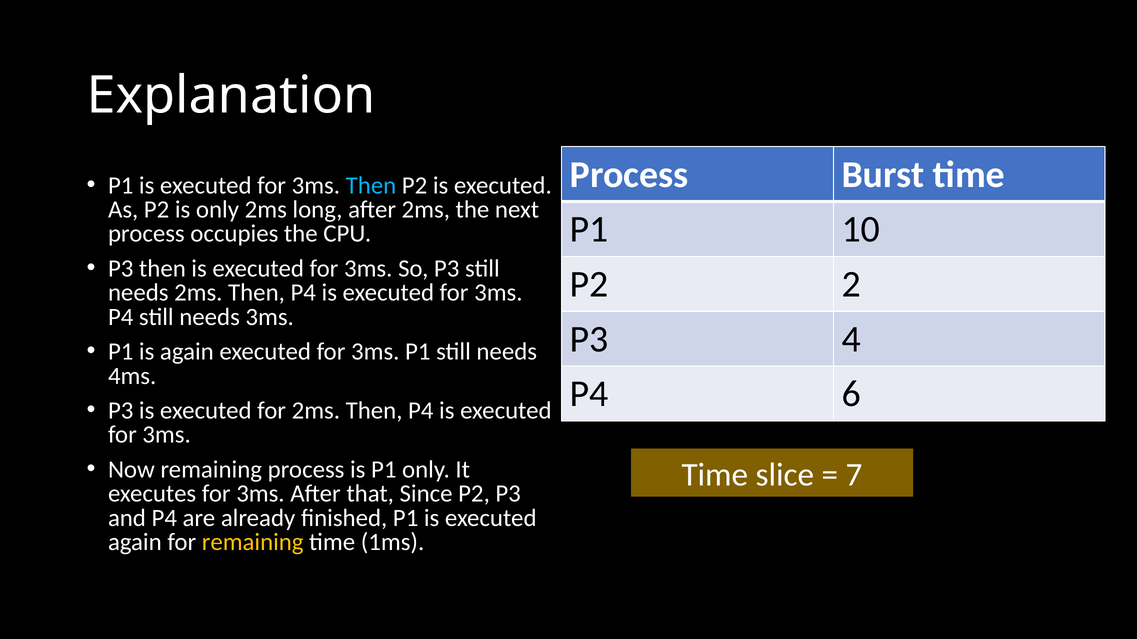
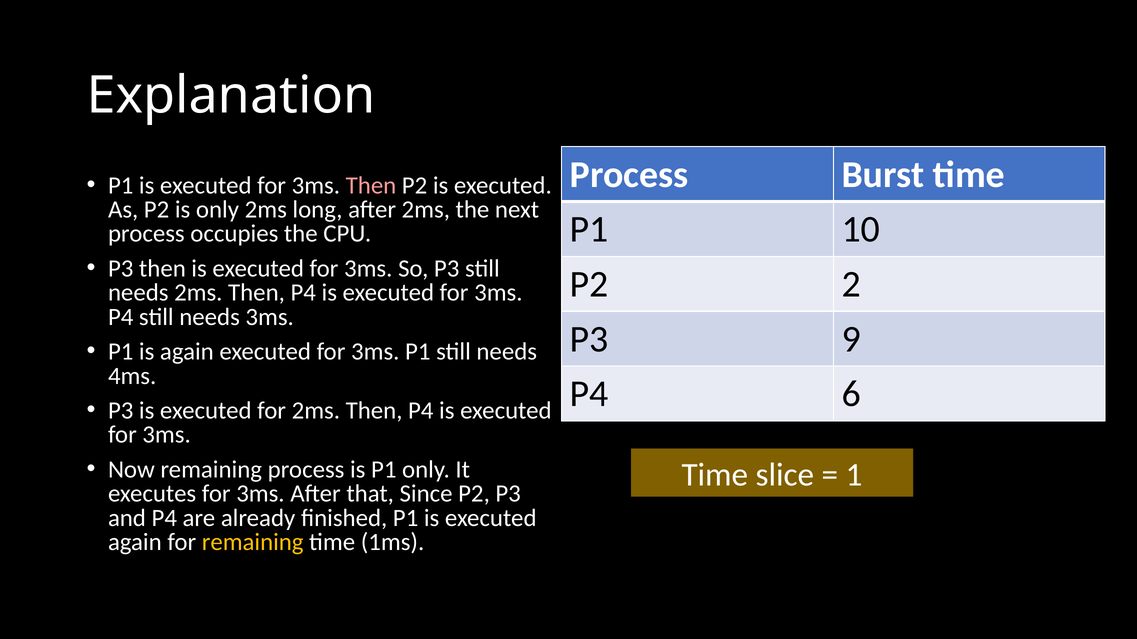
Then colour: light blue -> pink (371, 186)
4: 4 -> 9 (851, 339)
7: 7 -> 1 (854, 475)
